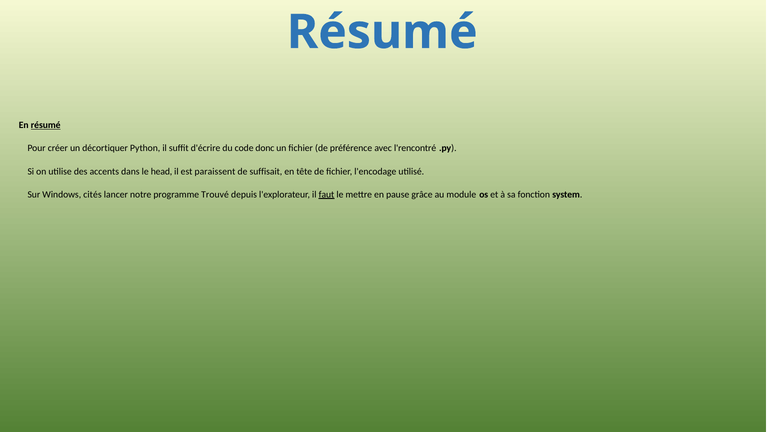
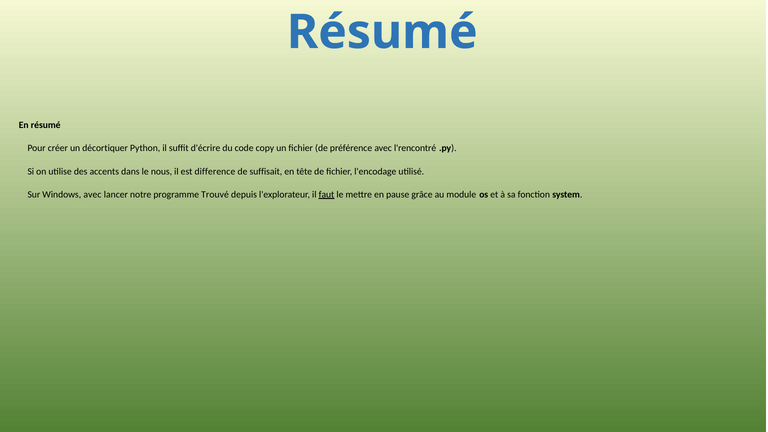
résumé underline: present -> none (46, 125)
donc: donc -> copy (265, 148)
head: head -> nous (161, 171)
paraissent: paraissent -> difference (215, 171)
Windows cités: cités -> avec (92, 194)
